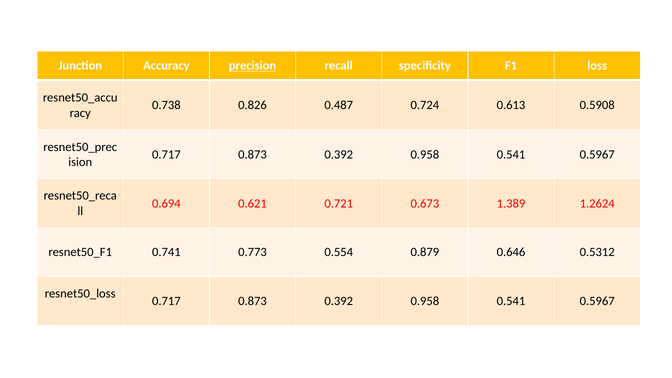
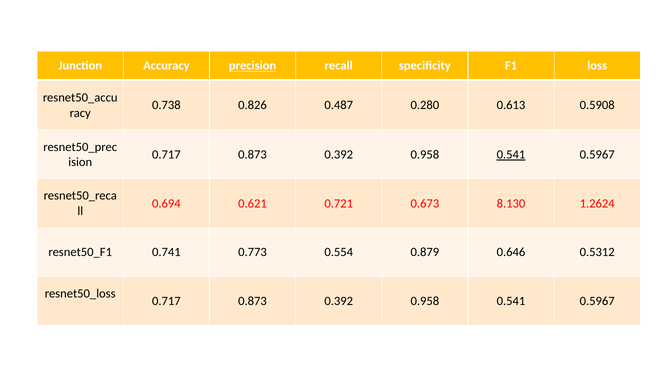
0.724: 0.724 -> 0.280 (425, 105)
0.541 underline: none -> present (511, 155)
1.389: 1.389 -> 8.130 (511, 203)
